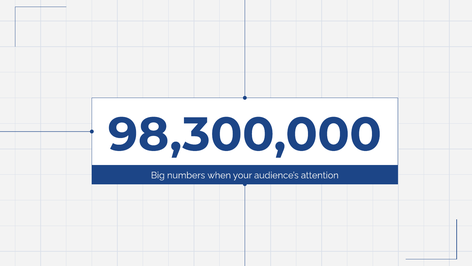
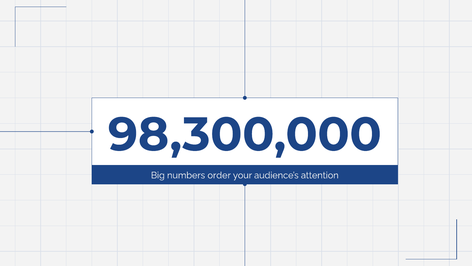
when: when -> order (219, 175)
